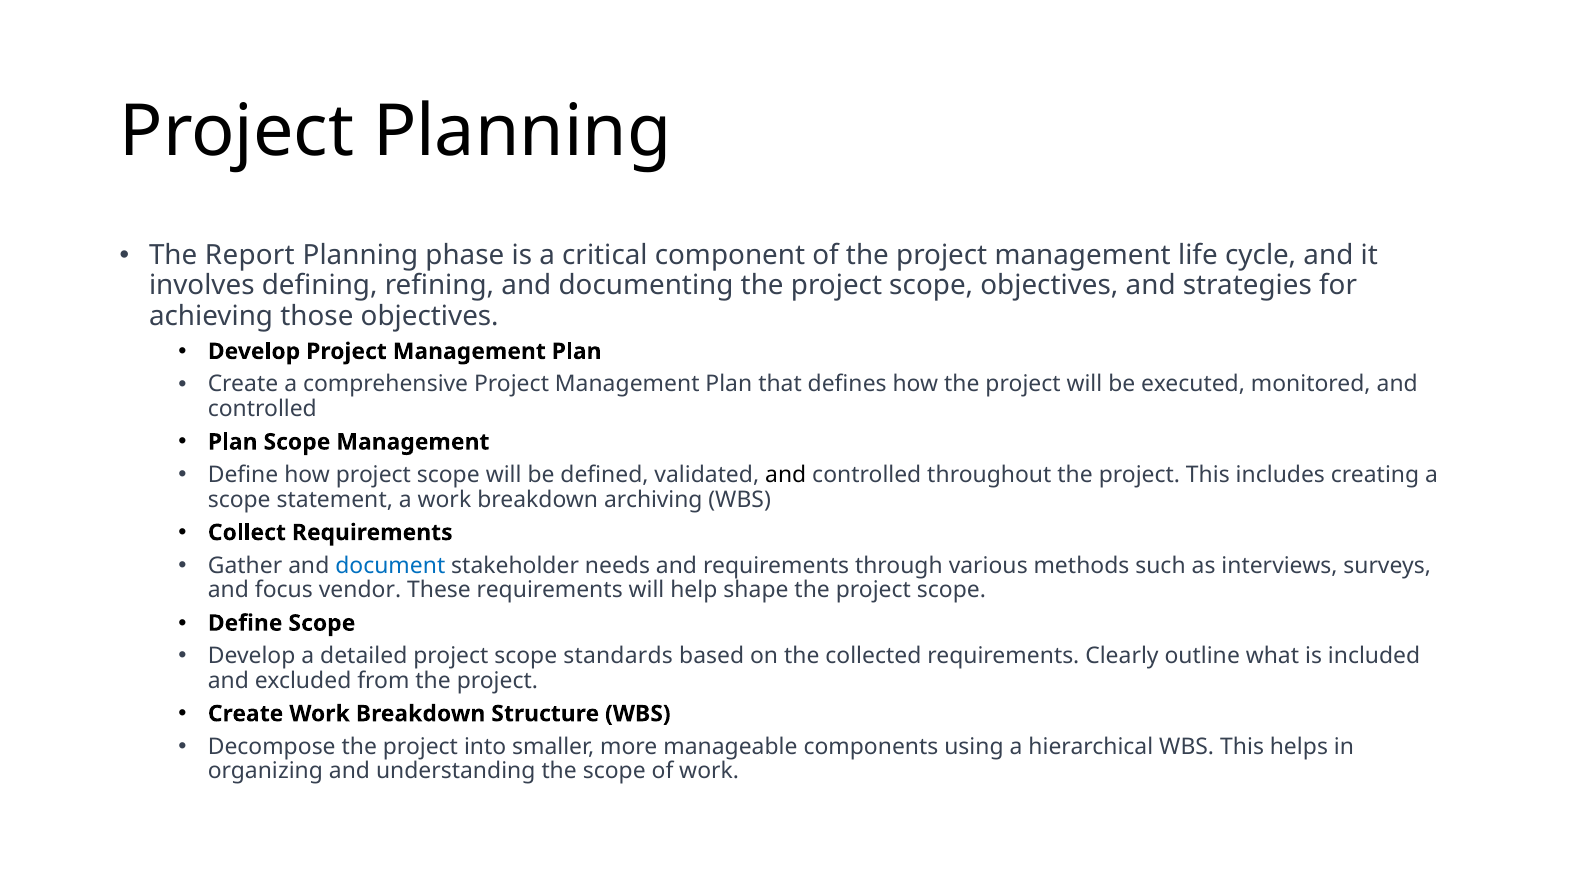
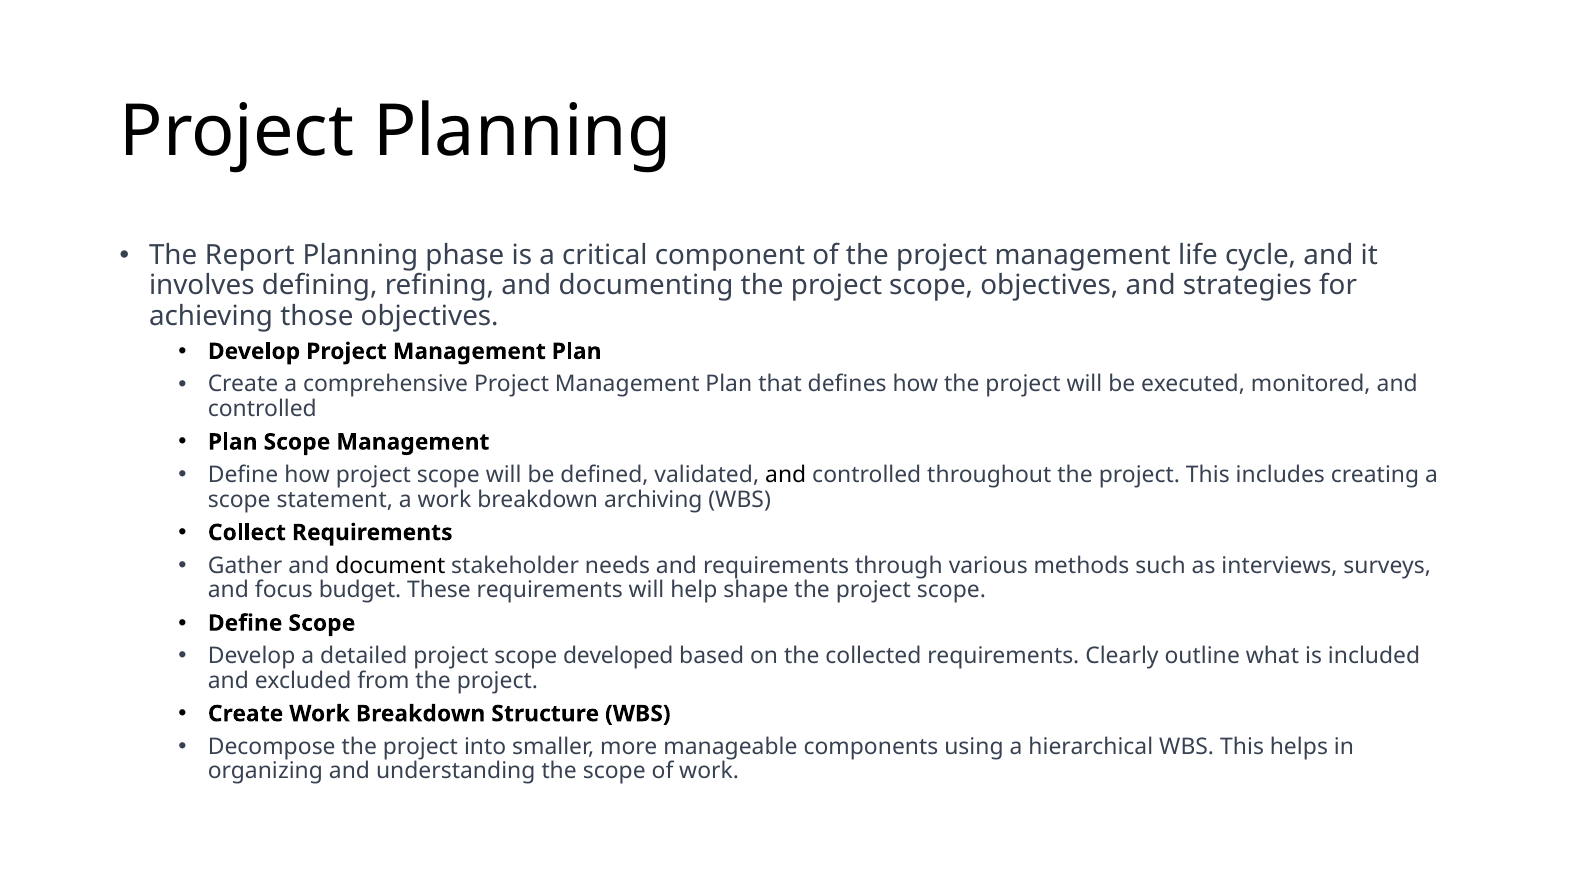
document colour: blue -> black (390, 565)
vendor: vendor -> budget (360, 590)
standards: standards -> developed (618, 656)
